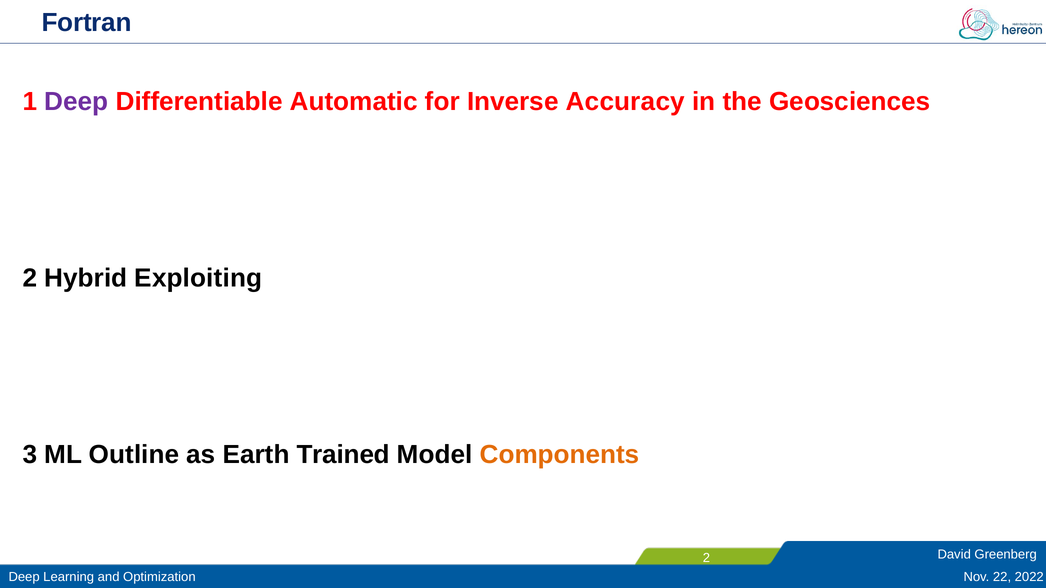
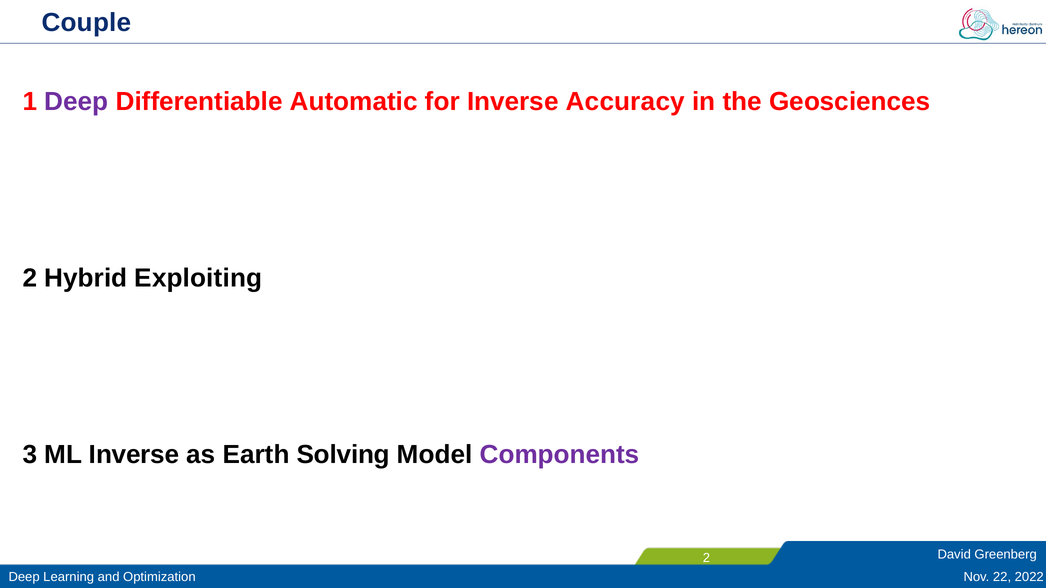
Fortran: Fortran -> Couple (86, 23)
ML Outline: Outline -> Inverse (134, 455)
Trained: Trained -> Solving (343, 455)
Components colour: orange -> purple (560, 455)
